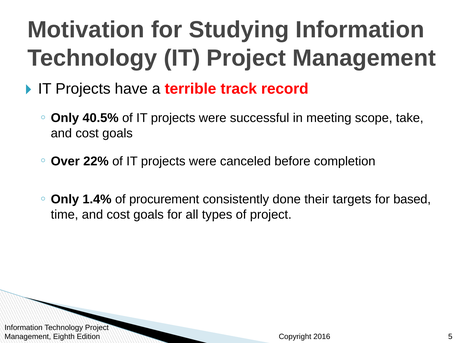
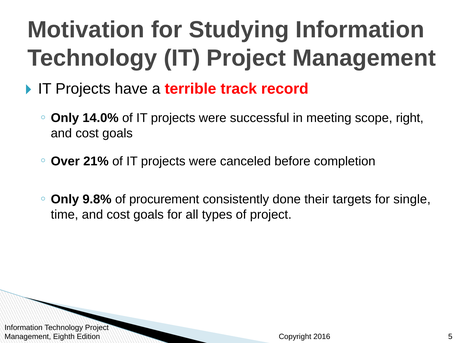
40.5%: 40.5% -> 14.0% (101, 118)
take: take -> right (410, 118)
22%: 22% -> 21% (96, 161)
1.4%: 1.4% -> 9.8% (97, 199)
based: based -> single (412, 199)
